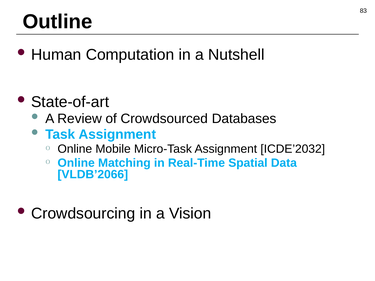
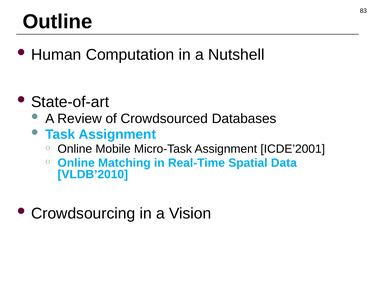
ICDE’2032: ICDE’2032 -> ICDE’2001 (293, 149)
VLDB’2066: VLDB’2066 -> VLDB’2010 (93, 175)
